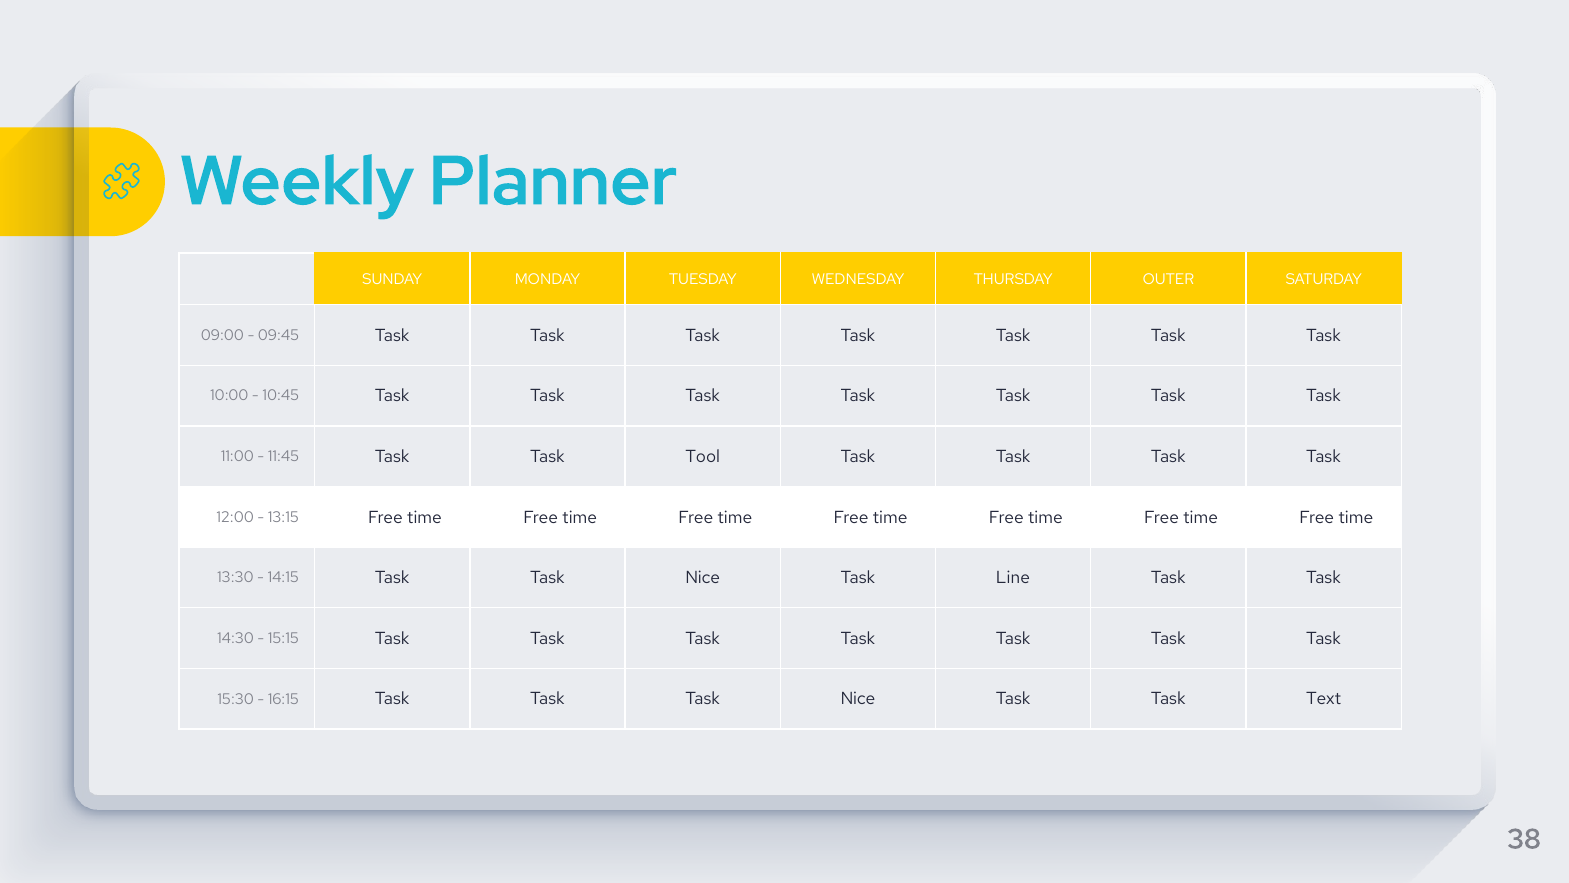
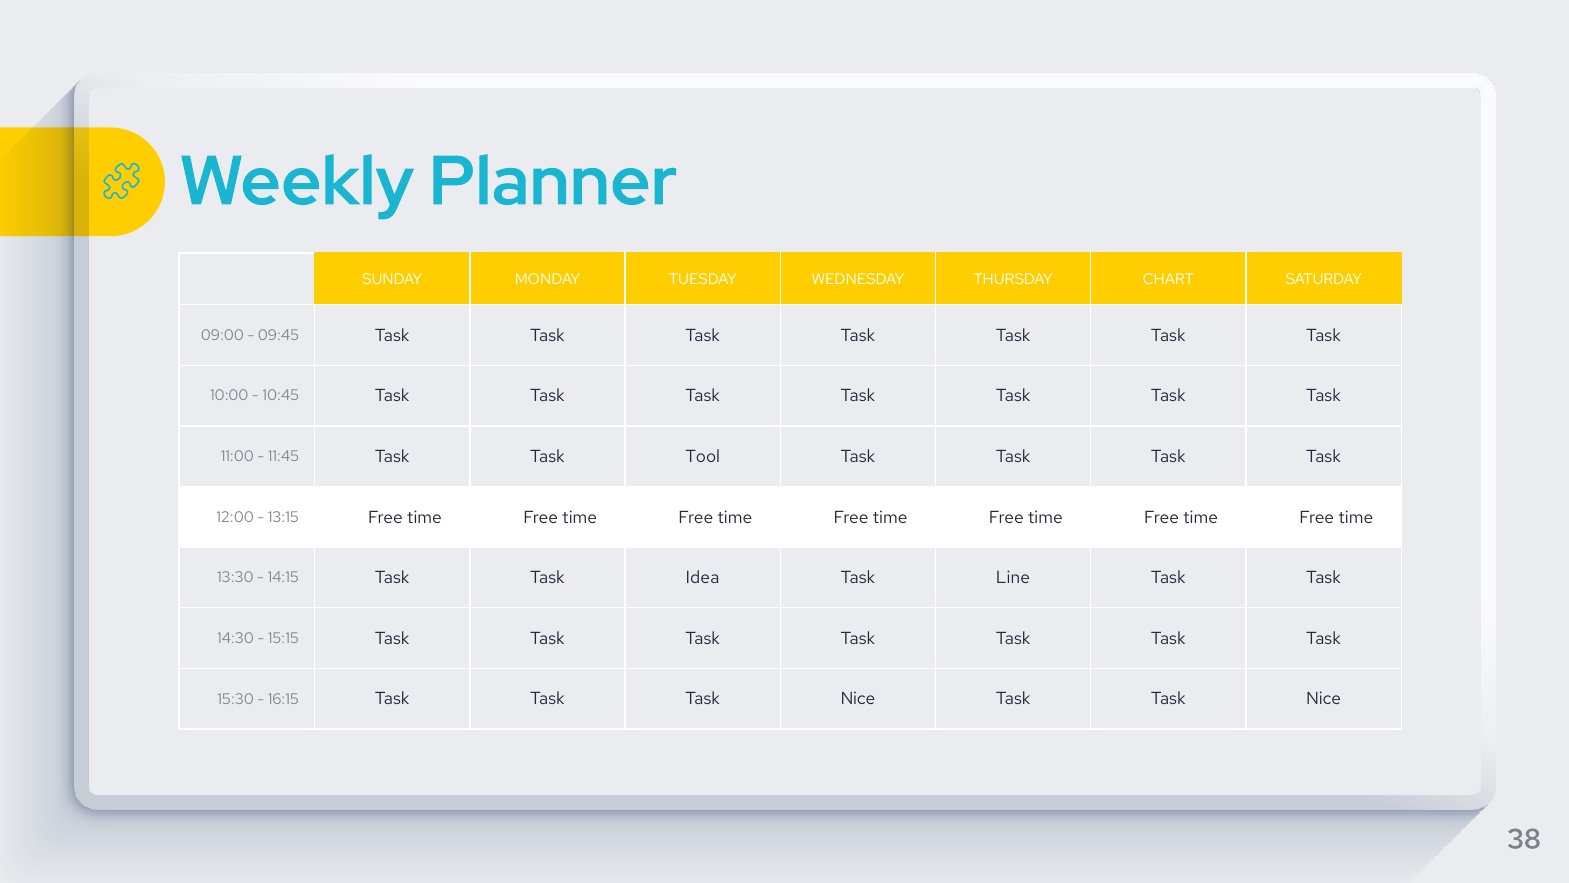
OUTER: OUTER -> CHART (1168, 279)
14:15 Task Task Nice: Nice -> Idea (703, 578)
Text: Text -> Nice (1324, 699)
